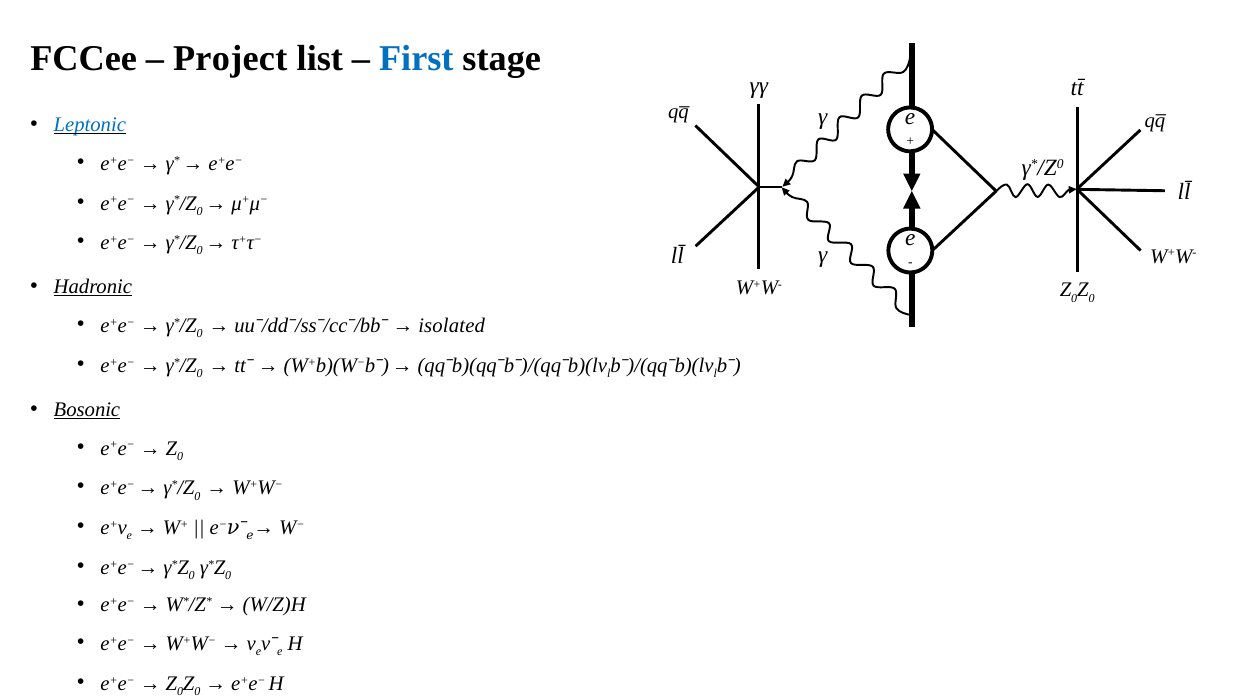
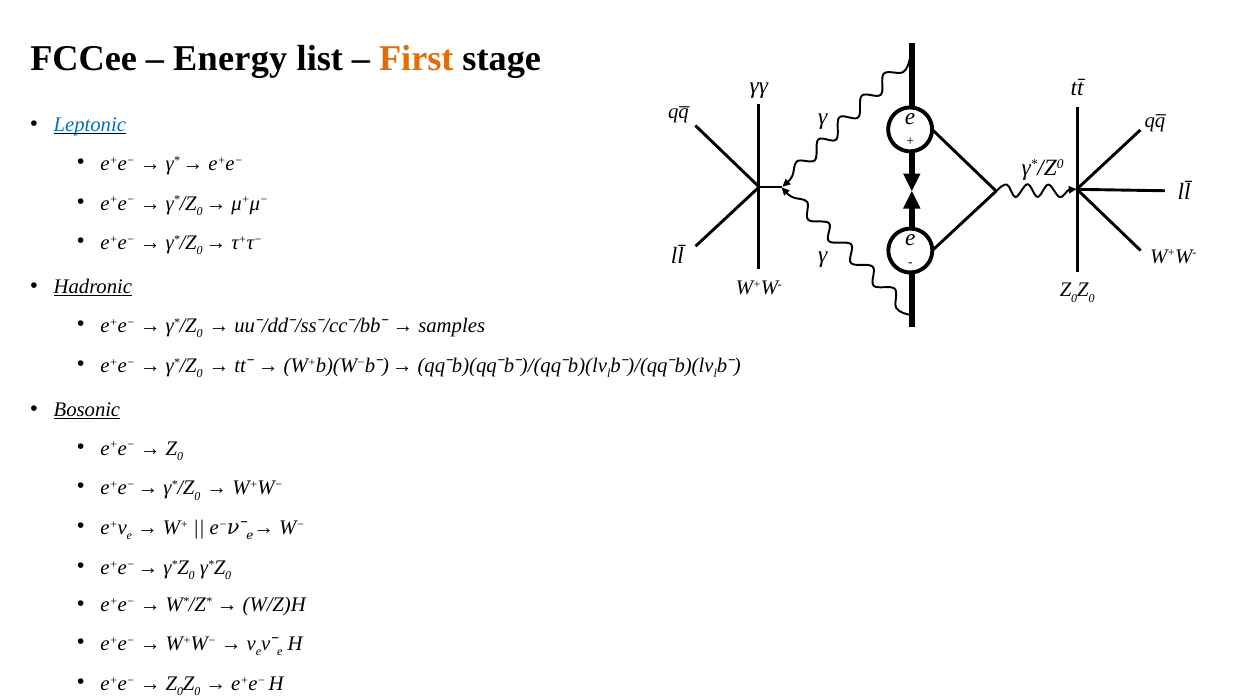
Project: Project -> Energy (230, 58)
First colour: blue -> orange (416, 58)
isolated: isolated -> samples (452, 326)
